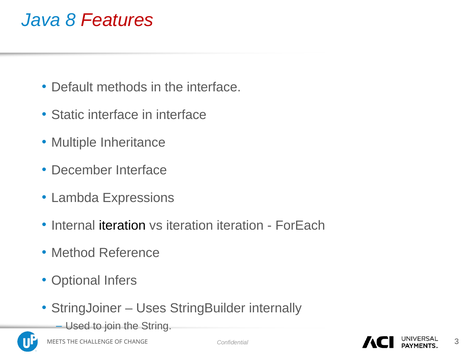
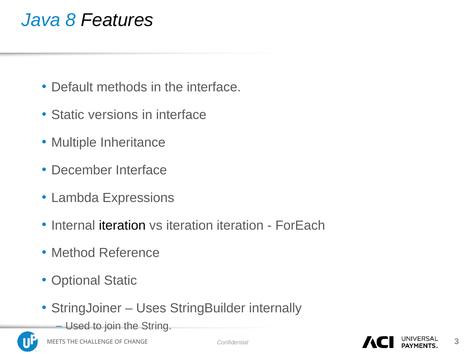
Features colour: red -> black (117, 20)
Static interface: interface -> versions (113, 115)
Optional Infers: Infers -> Static (120, 281)
